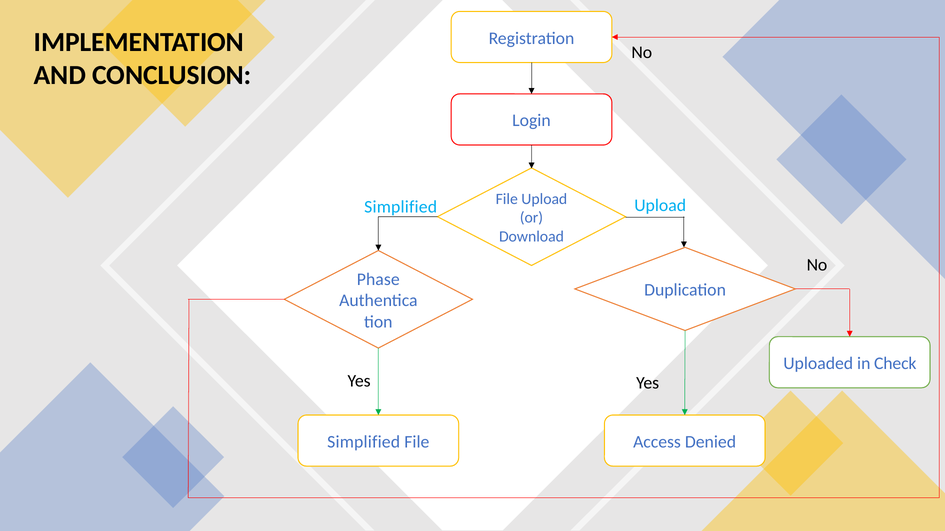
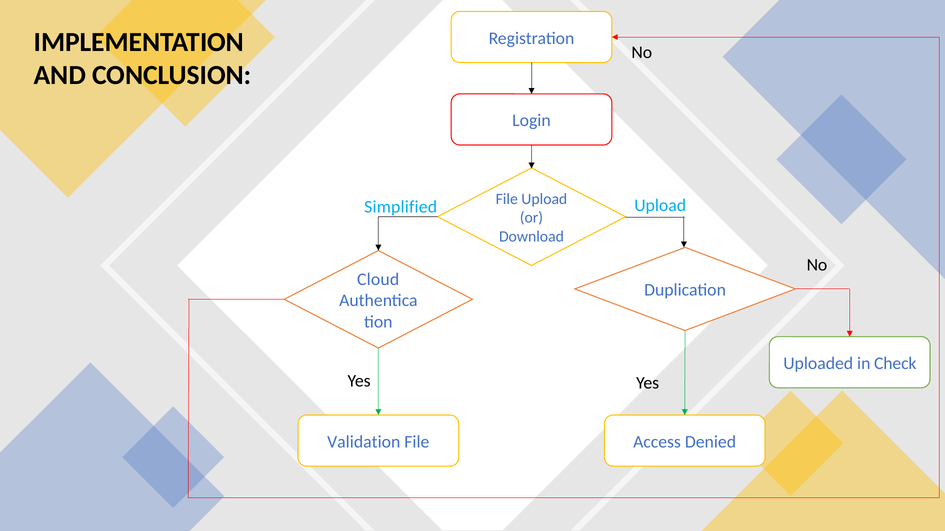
Phase: Phase -> Cloud (378, 280)
Simplified: Simplified -> Validation (364, 442)
